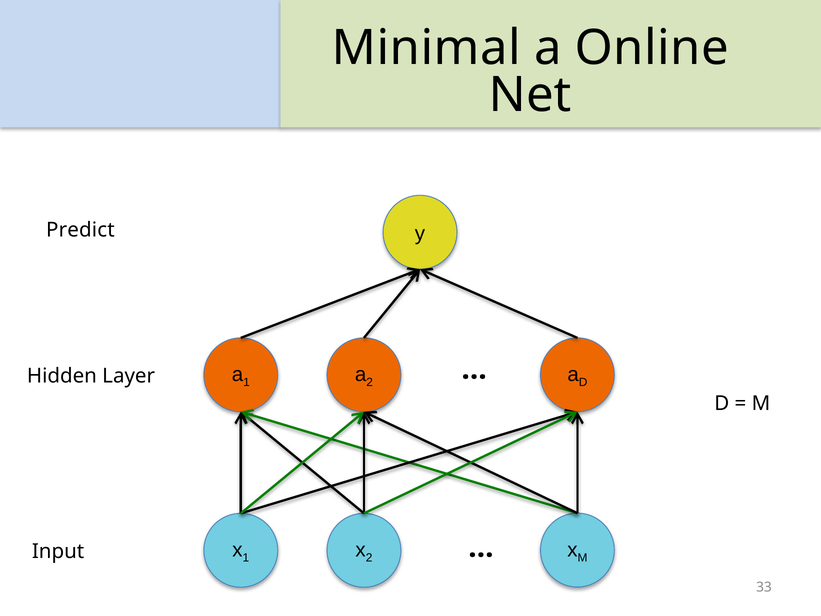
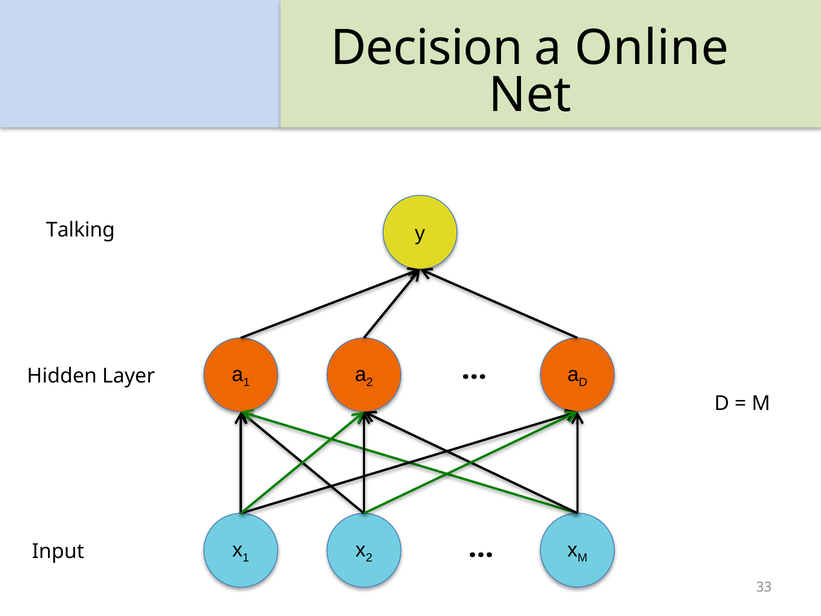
Minimal: Minimal -> Decision (427, 48)
Predict: Predict -> Talking (81, 230)
